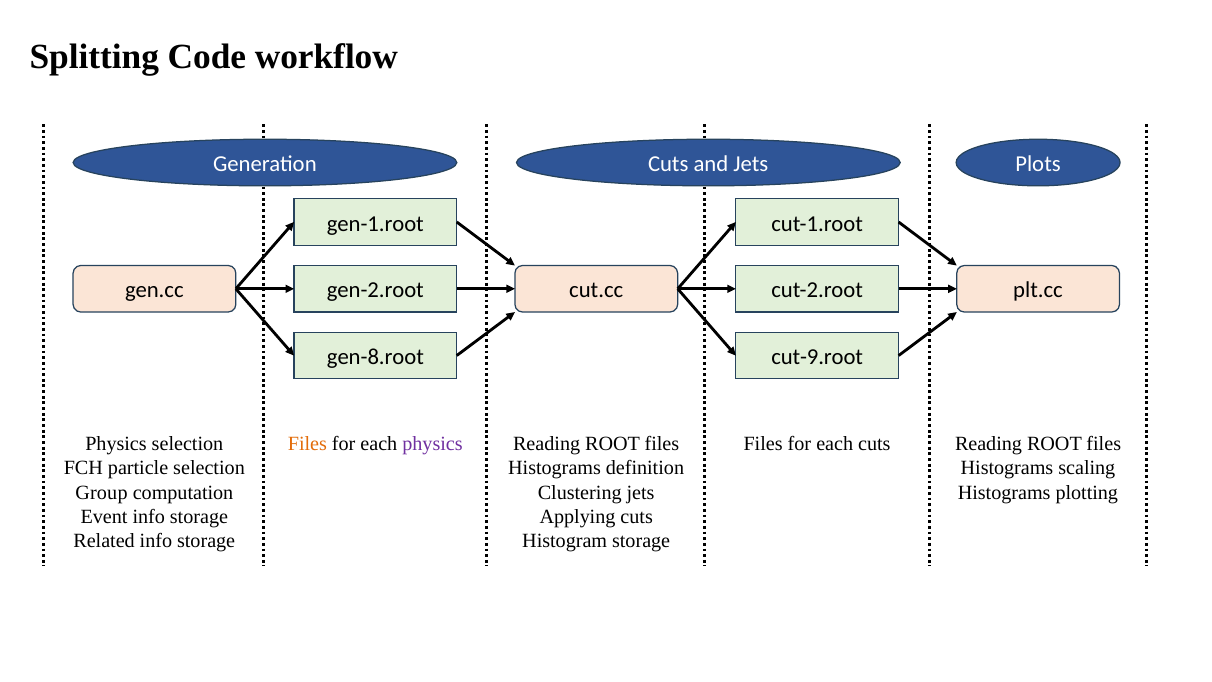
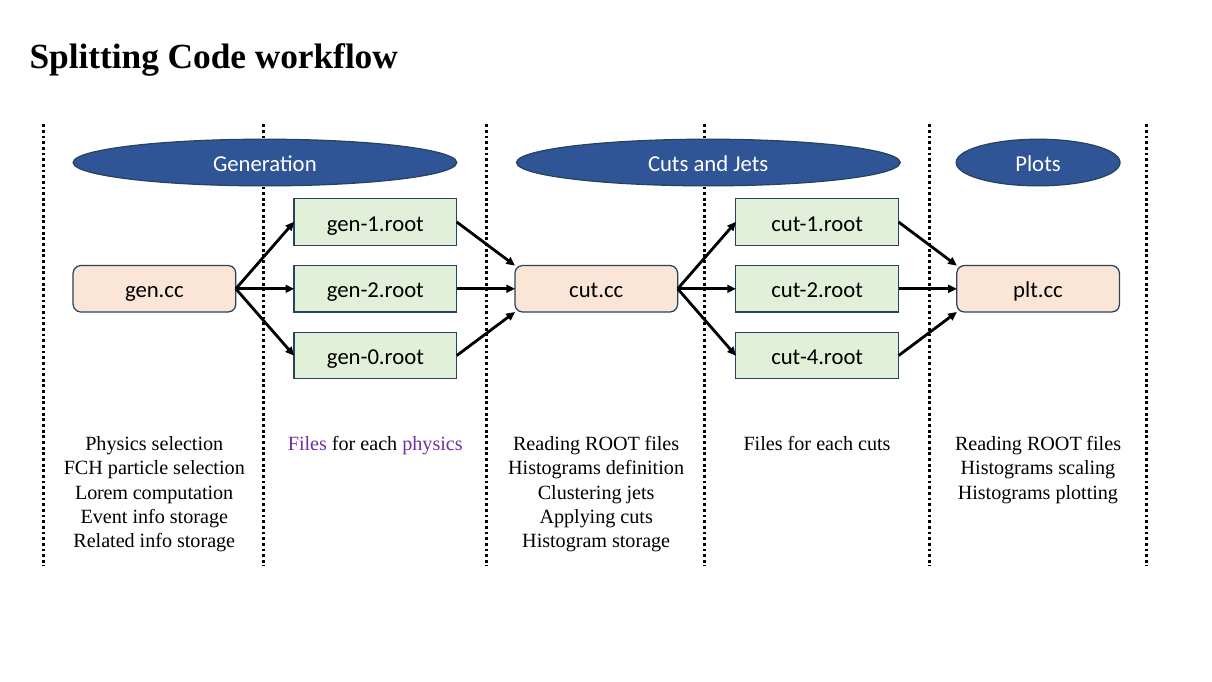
gen-8.root: gen-8.root -> gen-0.root (375, 357)
cut-9.root: cut-9.root -> cut-4.root (817, 357)
Files colour: orange -> purple (307, 444)
Group: Group -> Lorem (102, 492)
